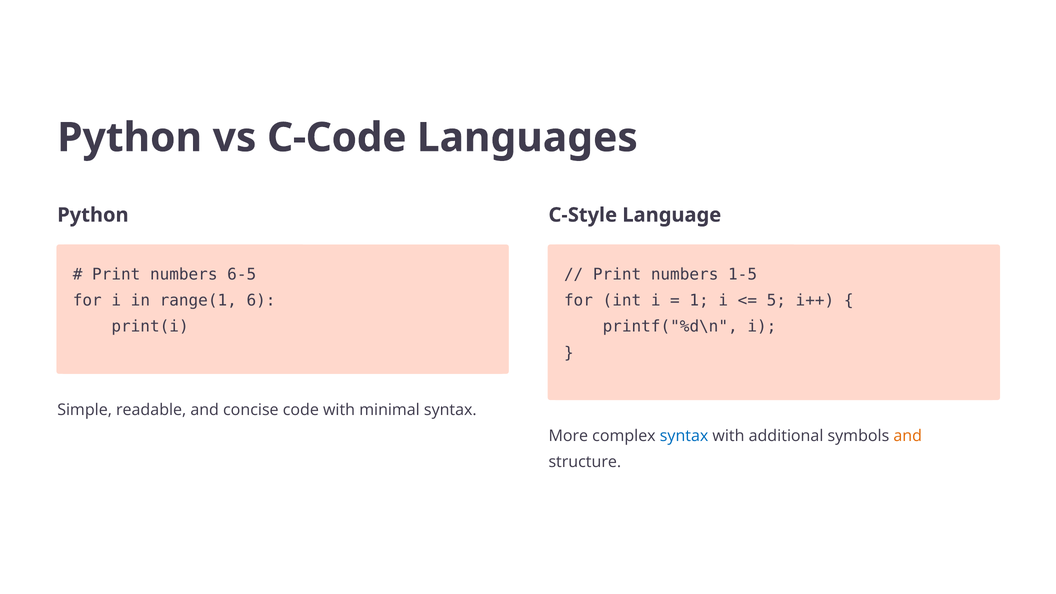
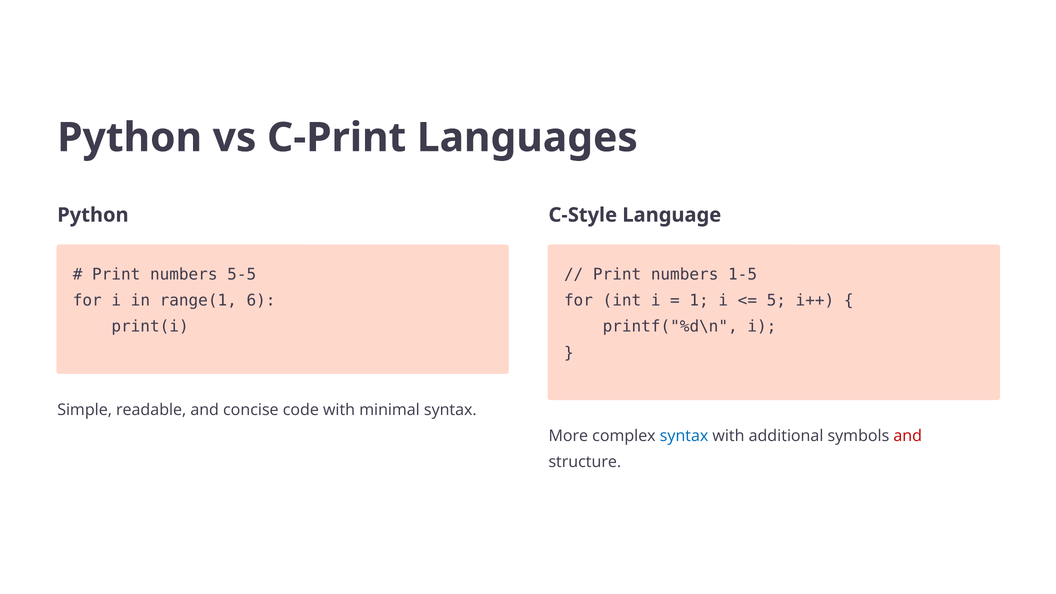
C-Code: C-Code -> C-Print (337, 138)
6-5: 6-5 -> 5-5 (242, 274)
and colour: orange -> red (908, 436)
